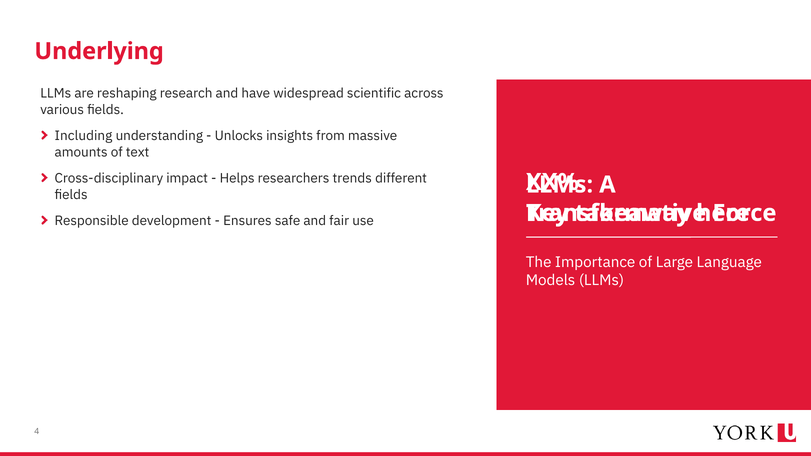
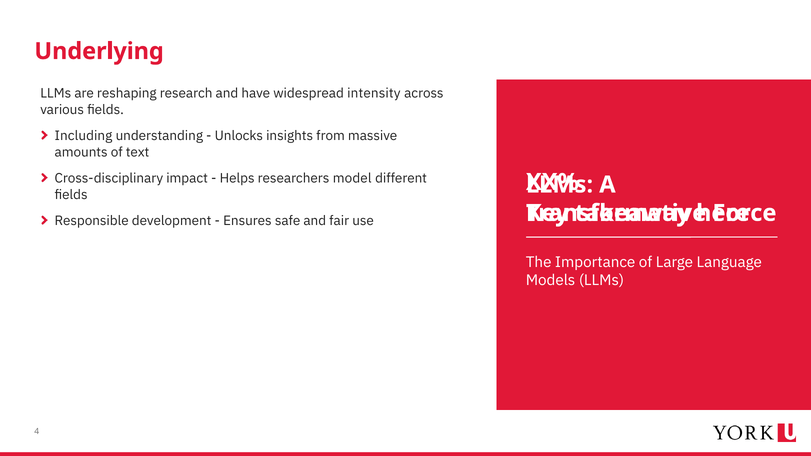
scientific: scientific -> intensity (374, 93)
trends: trends -> model (352, 178)
